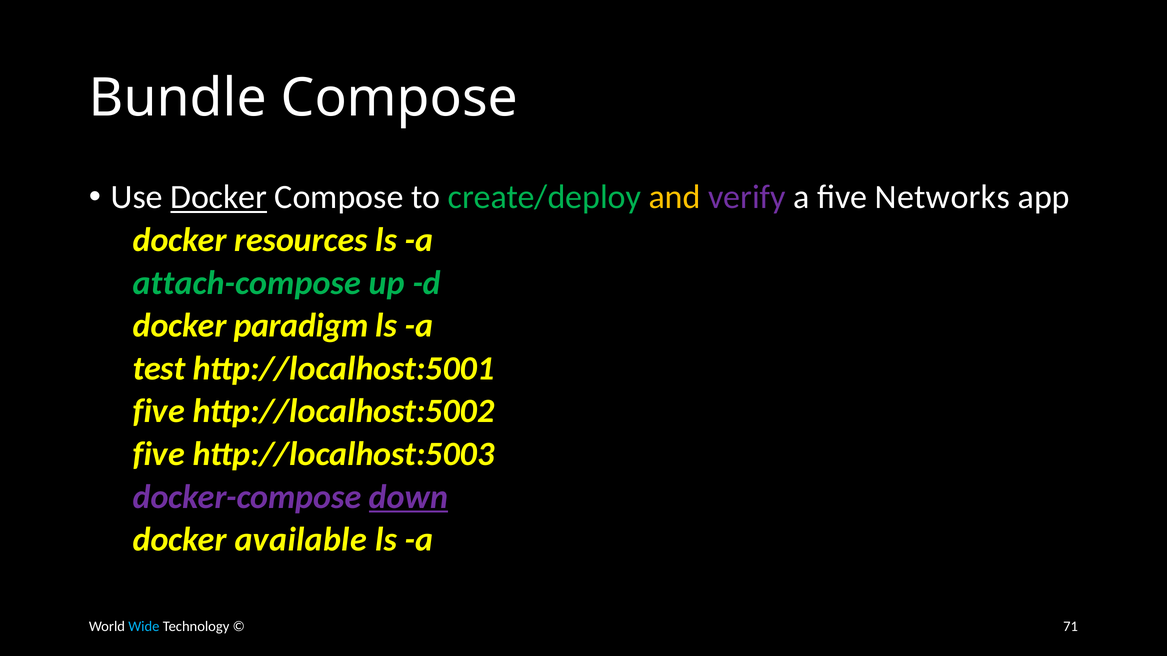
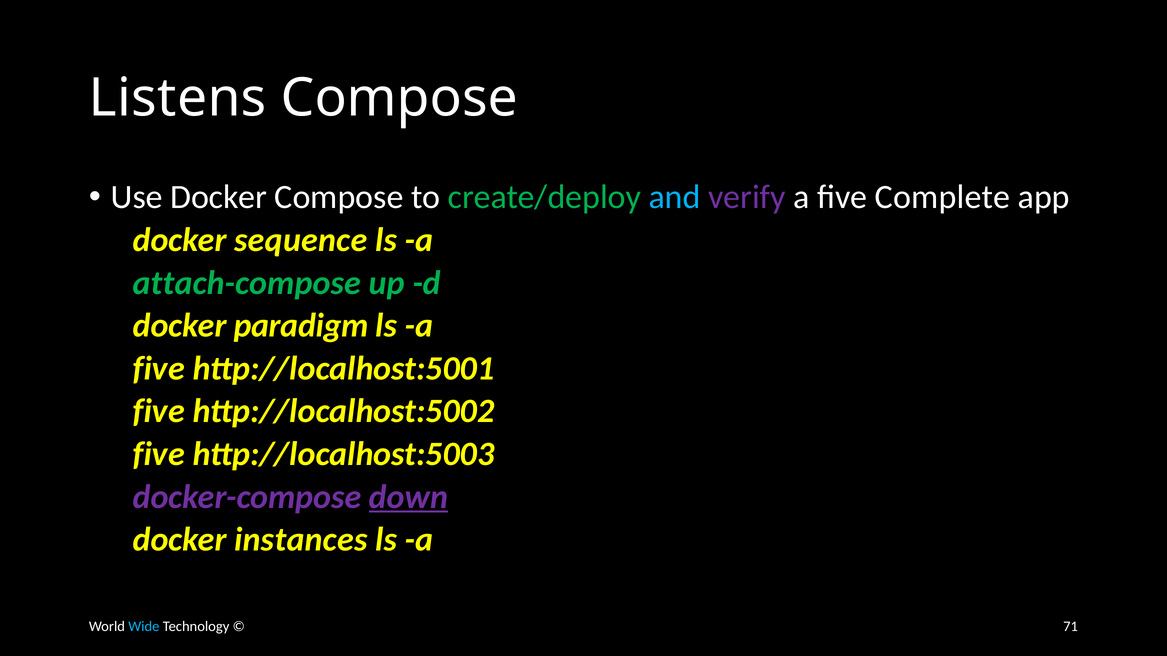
Bundle: Bundle -> Listens (178, 98)
Docker underline: present -> none (219, 197)
and colour: yellow -> light blue (675, 197)
Networks: Networks -> Complete (942, 197)
resources: resources -> sequence (301, 240)
test: test -> five (159, 369)
available: available -> instances (301, 540)
